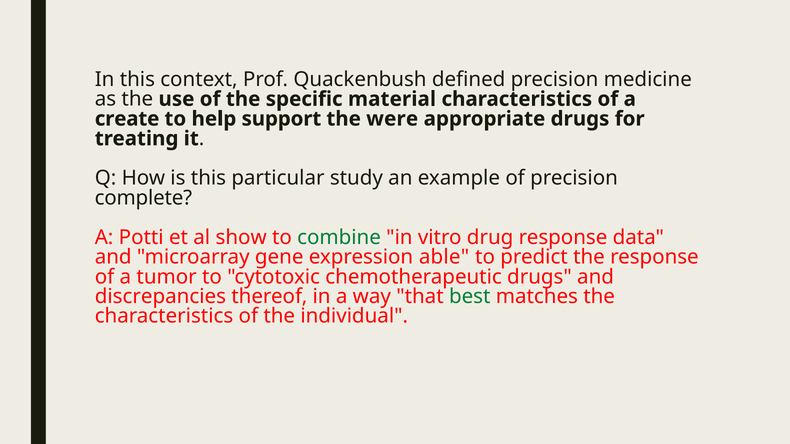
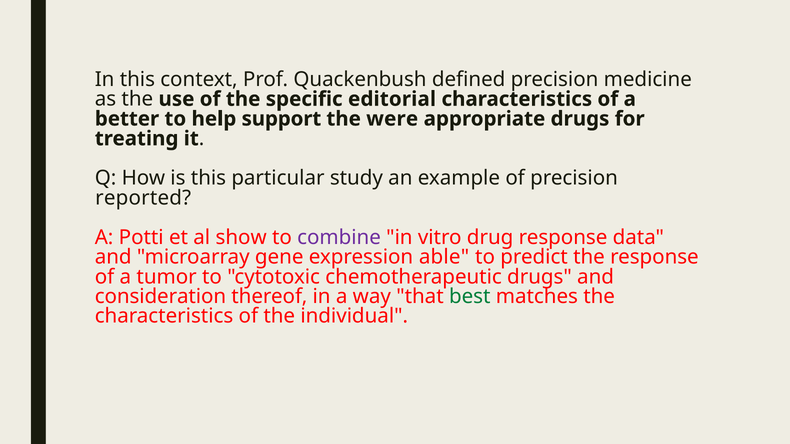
material: material -> editorial (392, 99)
create: create -> better (127, 119)
complete: complete -> reported (143, 198)
combine colour: green -> purple (339, 237)
discrepancies: discrepancies -> consideration (160, 297)
